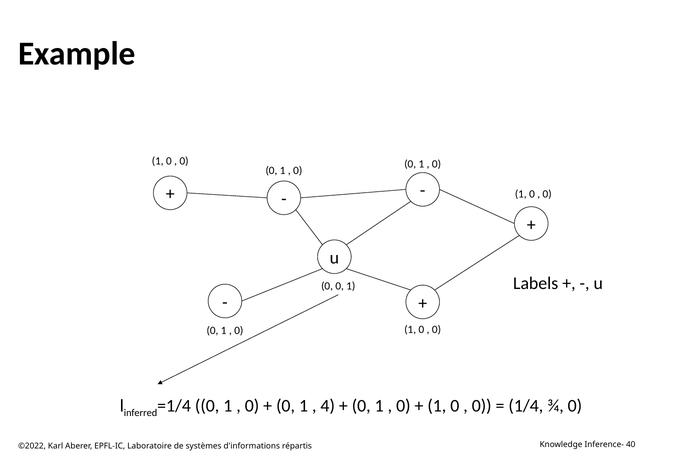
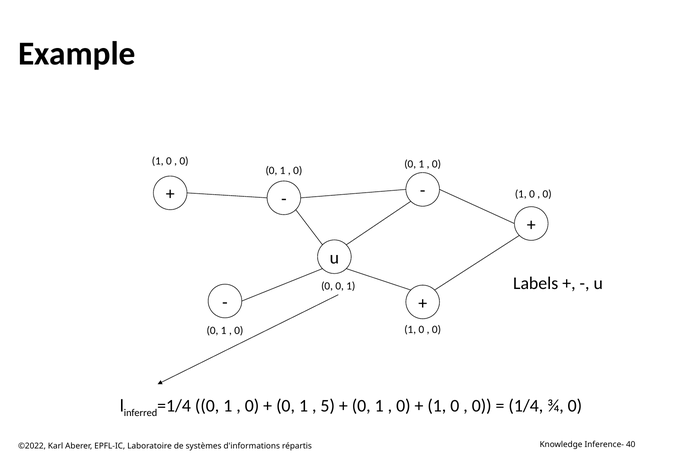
4: 4 -> 5 (328, 406)
